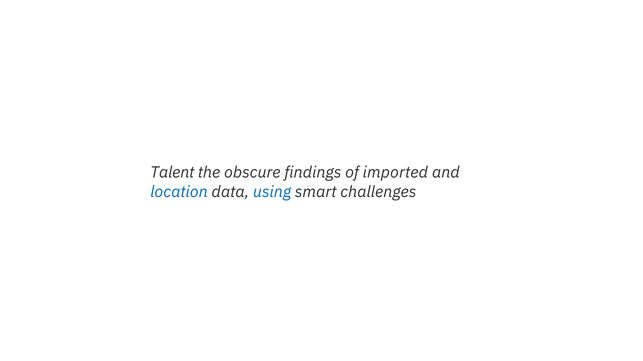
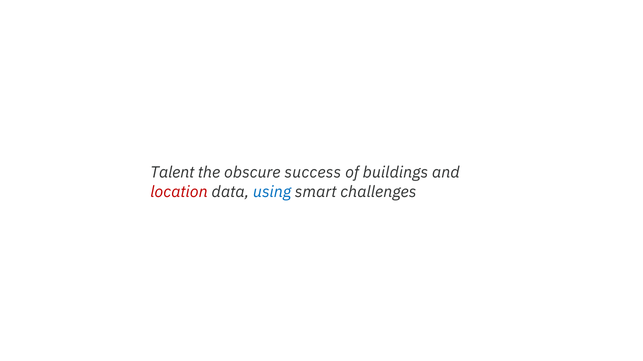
findings: findings -> success (313, 173)
imported: imported -> buildings (395, 173)
location colour: blue -> red (179, 192)
